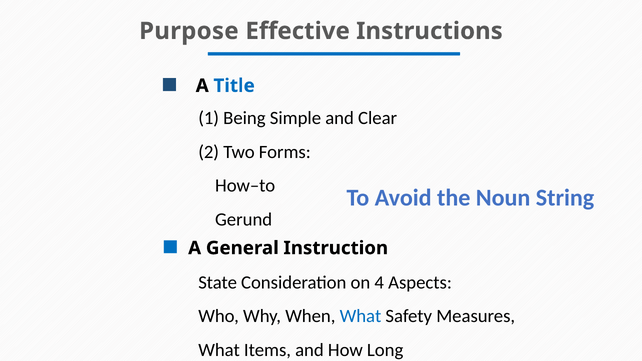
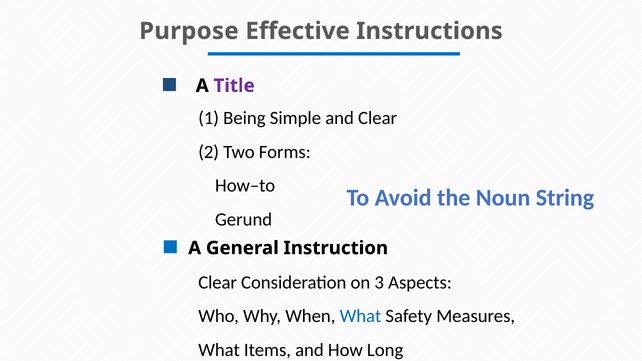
Title colour: blue -> purple (234, 86)
State: State -> Clear (218, 283)
4: 4 -> 3 (379, 283)
